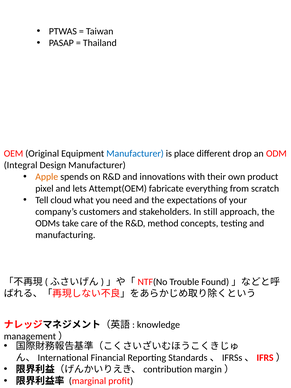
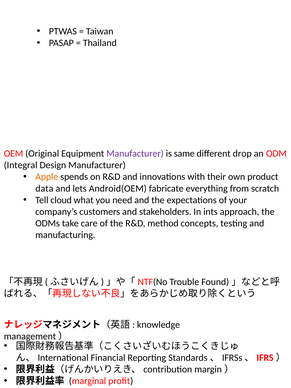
Manufacturer colour: blue -> purple (135, 154)
place: place -> same (184, 154)
pixel: pixel -> data (44, 188)
Attempt(OEM: Attempt(OEM -> Android(OEM (118, 188)
still: still -> ints (210, 212)
